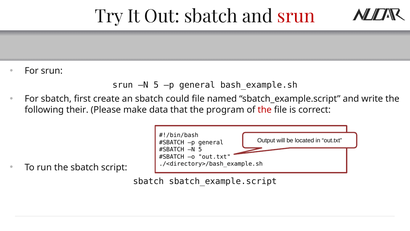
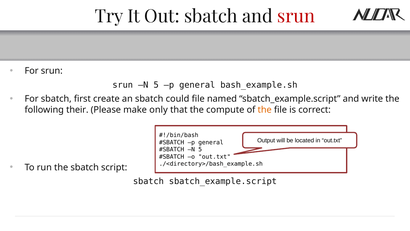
data: data -> only (159, 110)
program: program -> compute (225, 110)
the colour: red -> orange (265, 110)
